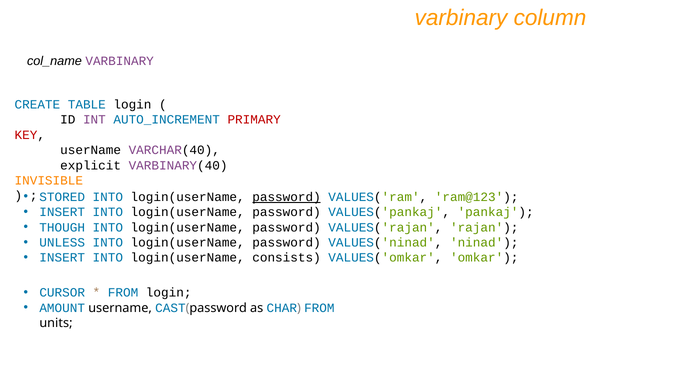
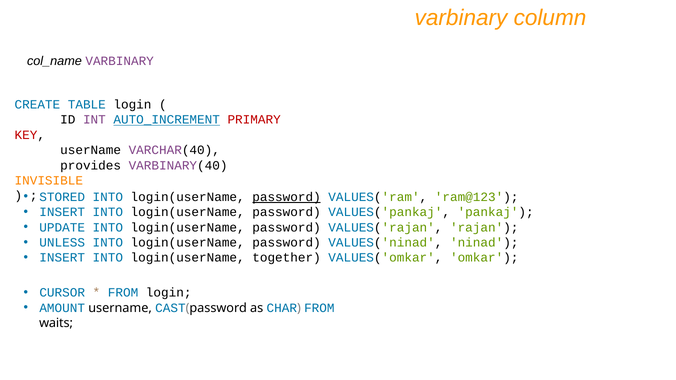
AUTO_INCREMENT underline: none -> present (167, 120)
explicit: explicit -> provides (91, 165)
THOUGH: THOUGH -> UPDATE (62, 228)
consists: consists -> together (287, 258)
units: units -> waits (56, 323)
